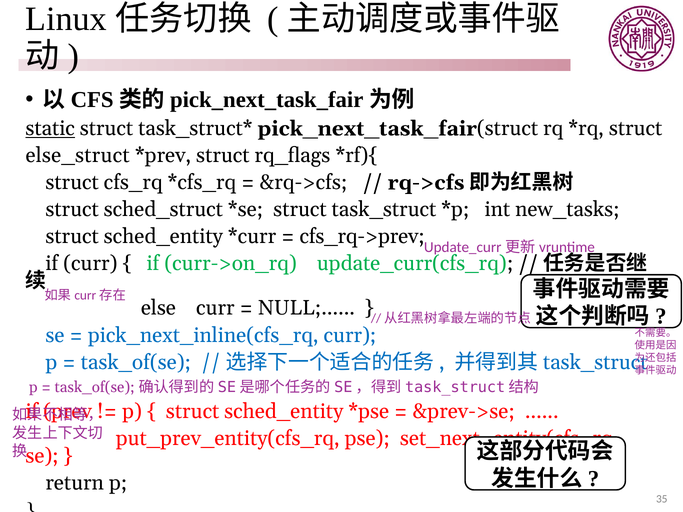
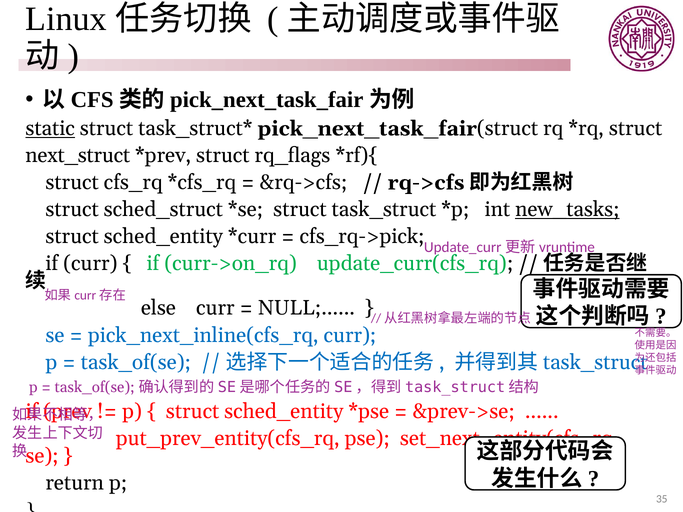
else_struct: else_struct -> next_struct (78, 156)
new_tasks underline: none -> present (567, 210)
cfs_rq->prev: cfs_rq->prev -> cfs_rq->pick (362, 237)
